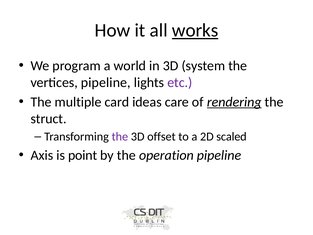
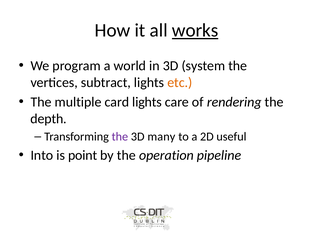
vertices pipeline: pipeline -> subtract (106, 82)
etc colour: purple -> orange (180, 82)
card ideas: ideas -> lights (147, 102)
rendering underline: present -> none (234, 102)
struct: struct -> depth (49, 119)
offset: offset -> many (161, 137)
scaled: scaled -> useful (231, 137)
Axis: Axis -> Into (42, 155)
